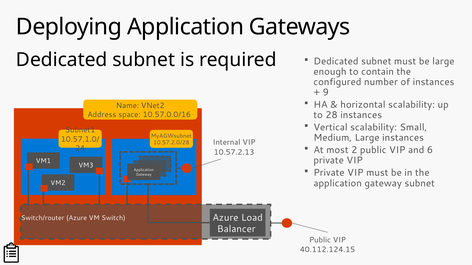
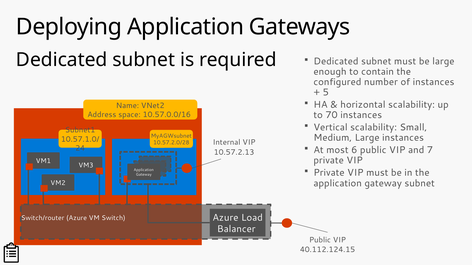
9: 9 -> 5 (326, 92)
28: 28 -> 70 (332, 115)
2: 2 -> 6 (354, 150)
6: 6 -> 7 (430, 150)
